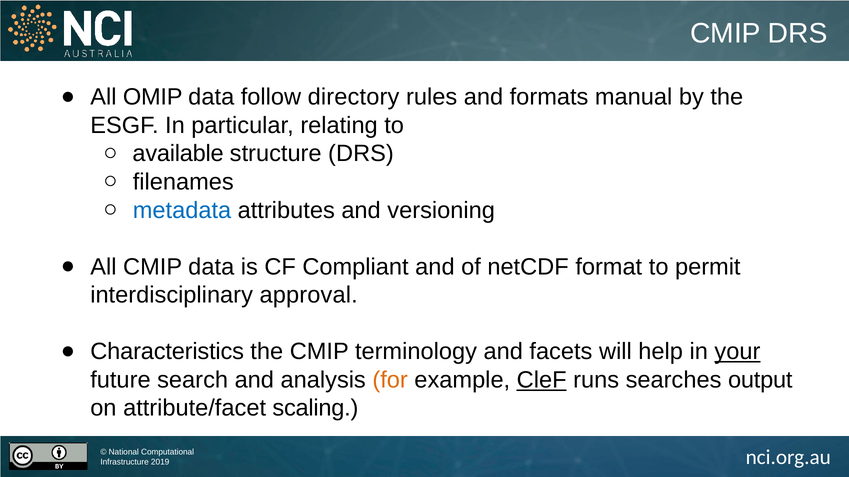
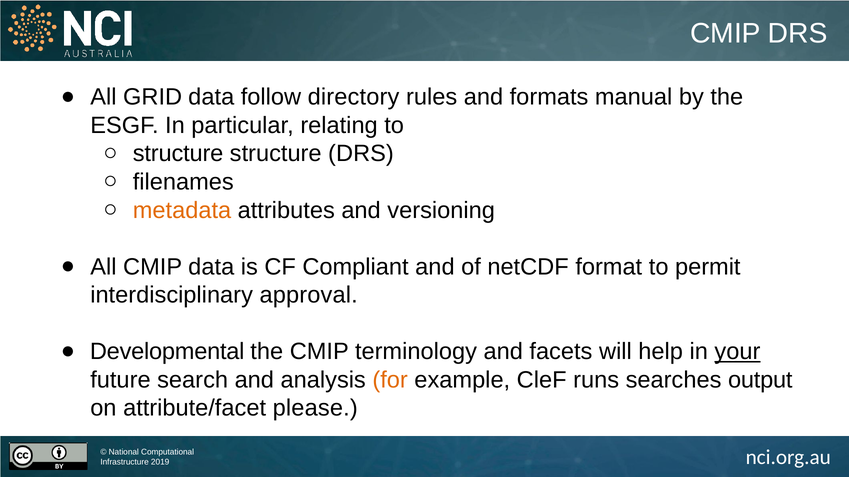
OMIP: OMIP -> GRID (153, 97)
available: available -> structure (178, 154)
metadata colour: blue -> orange (182, 211)
Characteristics: Characteristics -> Developmental (167, 352)
CleF underline: present -> none (542, 380)
scaling: scaling -> please (315, 409)
